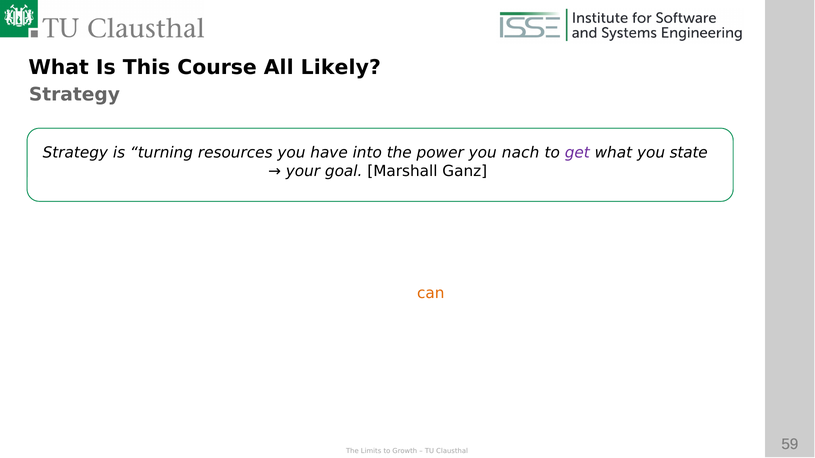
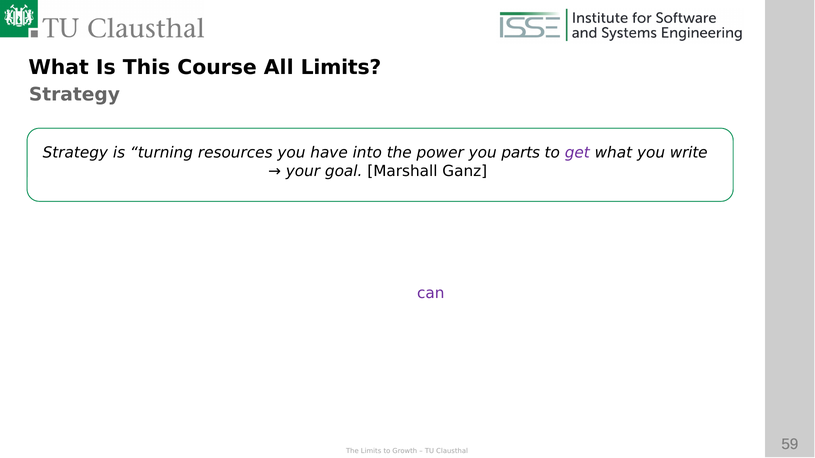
All Likely: Likely -> Limits (341, 68)
nach: nach -> parts (521, 153)
state: state -> write (689, 153)
can colour: orange -> purple (431, 294)
